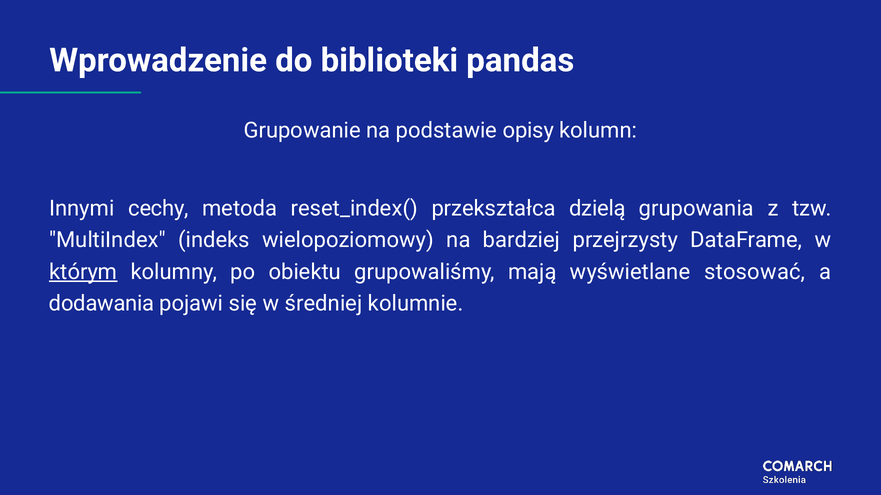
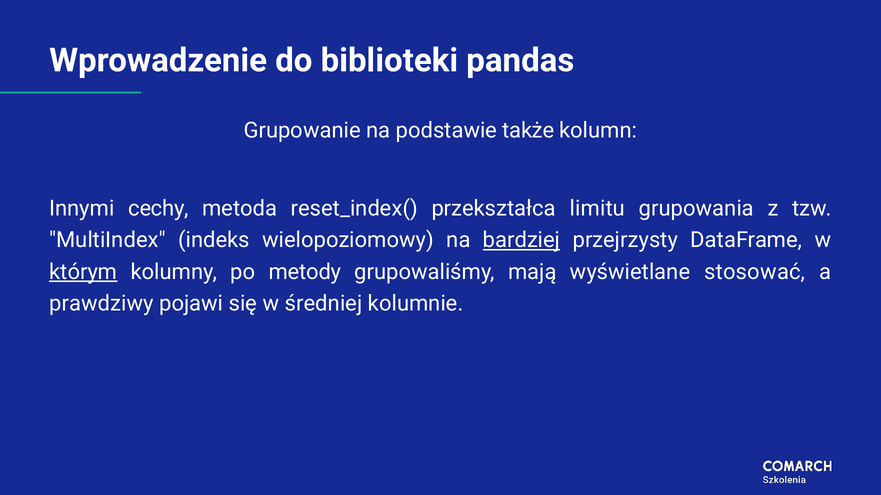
opisy: opisy -> także (528, 131)
dzielą: dzielą -> limitu (597, 209)
bardziej underline: none -> present (522, 240)
obiektu: obiektu -> metody (305, 272)
dodawania: dodawania -> prawdziwy (101, 304)
